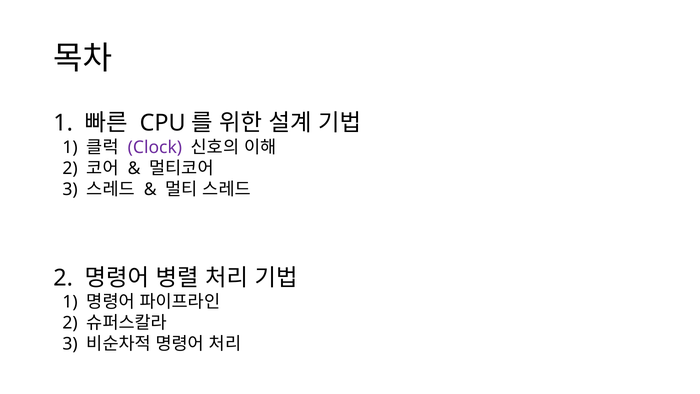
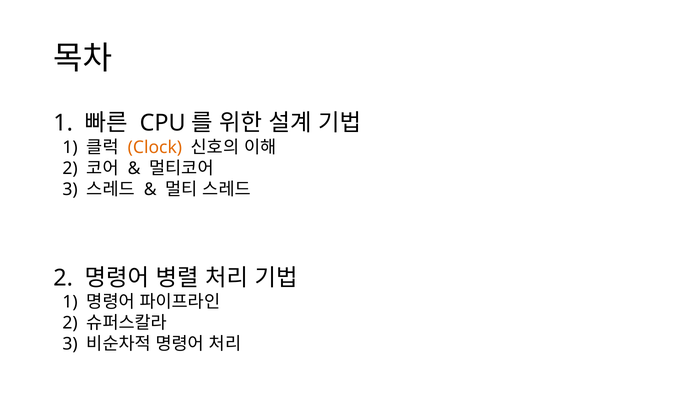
Clock colour: purple -> orange (155, 147)
